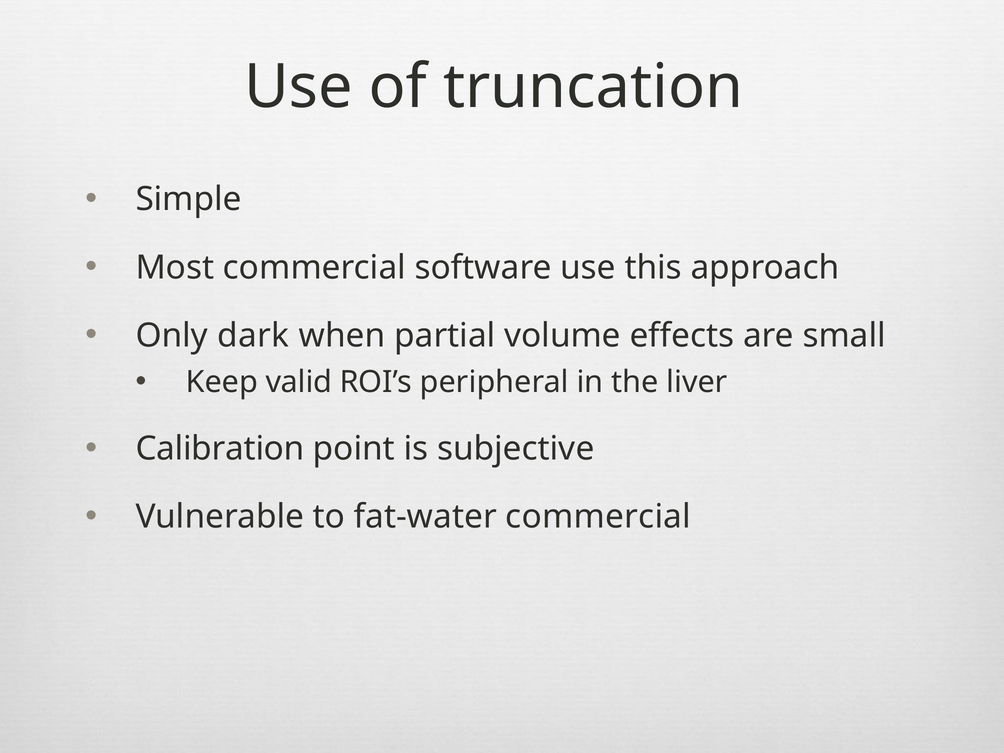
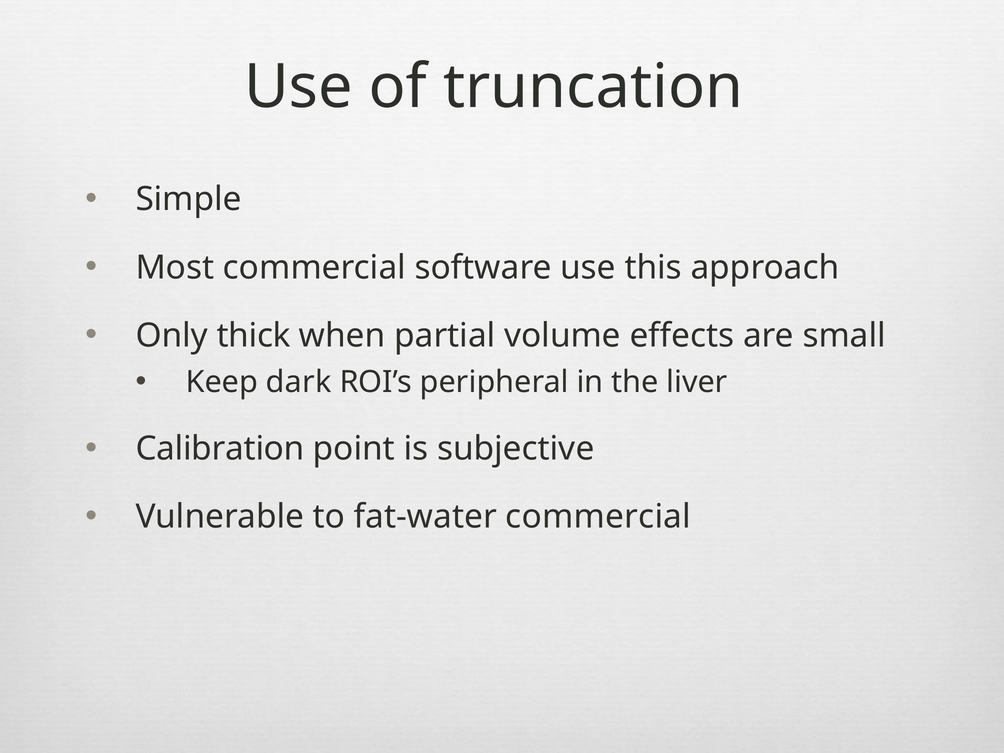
dark: dark -> thick (254, 336)
valid: valid -> dark (299, 382)
